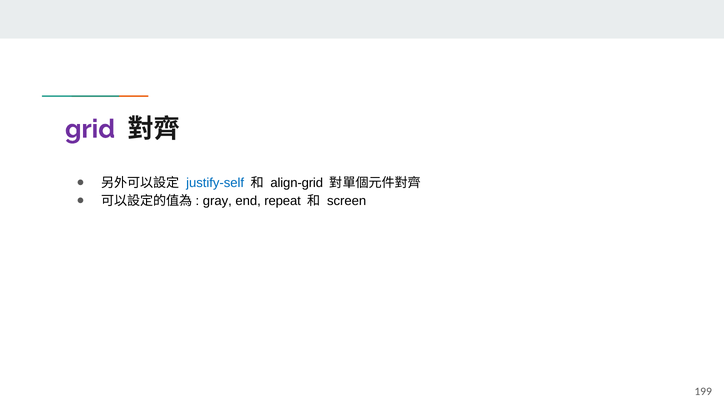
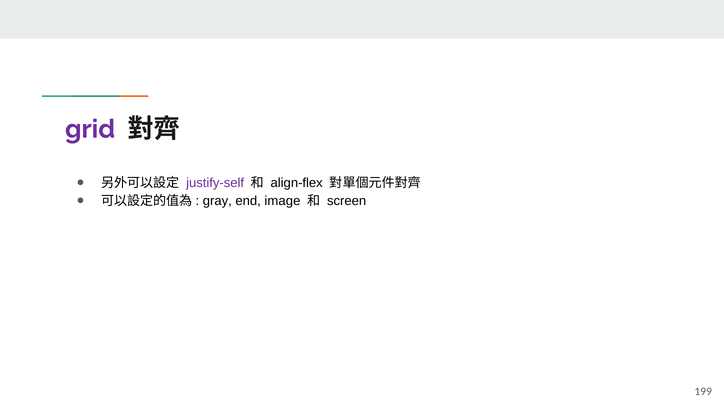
justify-self colour: blue -> purple (215, 183)
align-grid: align-grid -> align-flex (297, 183)
repeat: repeat -> image (282, 201)
